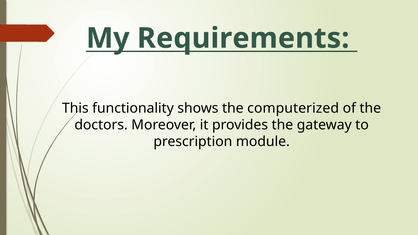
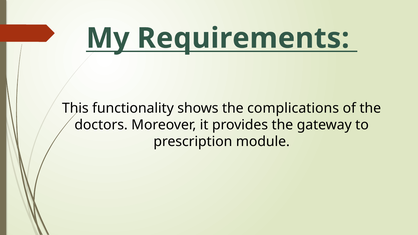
computerized: computerized -> complications (293, 108)
